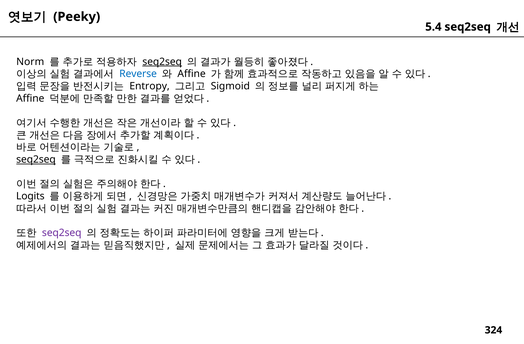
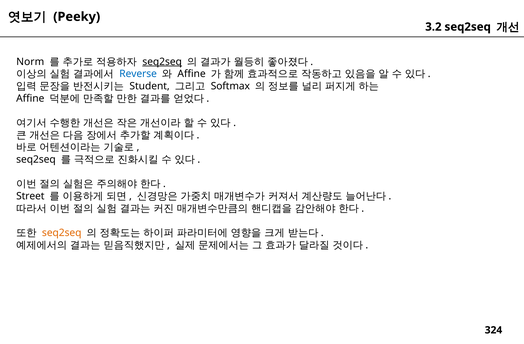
5.4: 5.4 -> 3.2 (433, 27)
Entropy: Entropy -> Student (150, 86)
Sigmoid: Sigmoid -> Softmax (230, 86)
seq2seq underline: present -> none (36, 160)
Logits: Logits -> Street (30, 196)
seq2seq colour: purple -> orange (62, 233)
